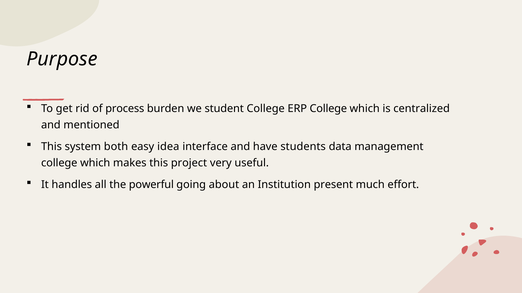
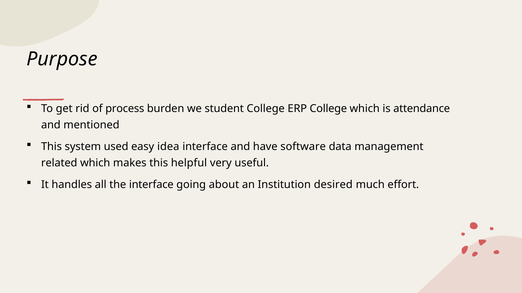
centralized: centralized -> attendance (422, 109)
both: both -> used (116, 147)
students: students -> software (303, 147)
college: college -> related (59, 163)
project: project -> helpful (189, 163)
the powerful: powerful -> interface (151, 185)
present: present -> desired (333, 185)
